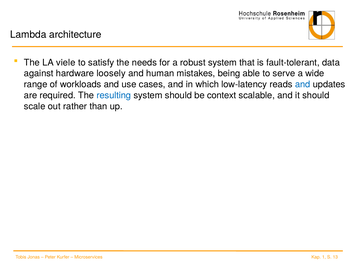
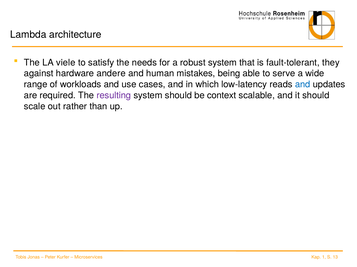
data: data -> they (331, 63)
loosely: loosely -> andere (111, 74)
resulting colour: blue -> purple (114, 96)
